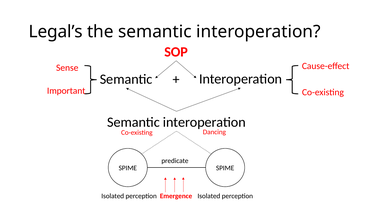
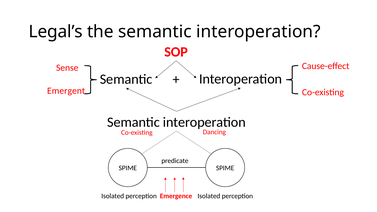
Important: Important -> Emergent (66, 91)
